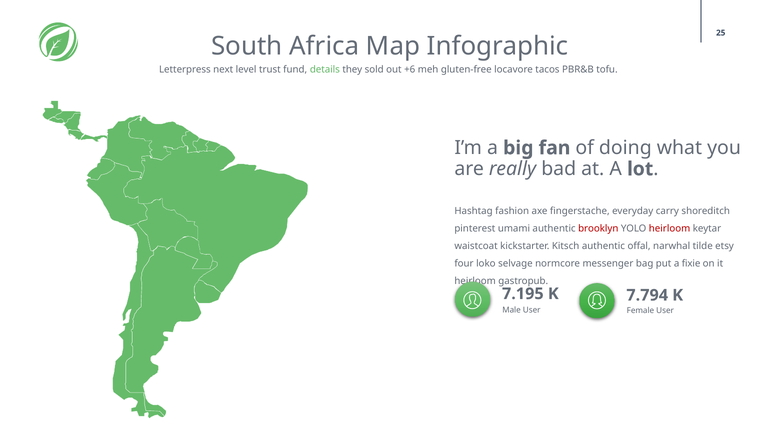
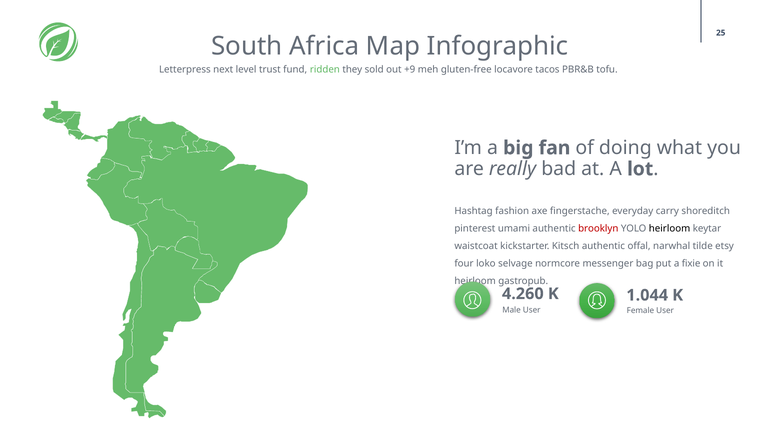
details: details -> ridden (325, 69)
+6: +6 -> +9 (410, 69)
heirloom colour: red -> black (670, 229)
7.195: 7.195 -> 4.260 (523, 294)
7.794: 7.794 -> 1.044 (647, 295)
